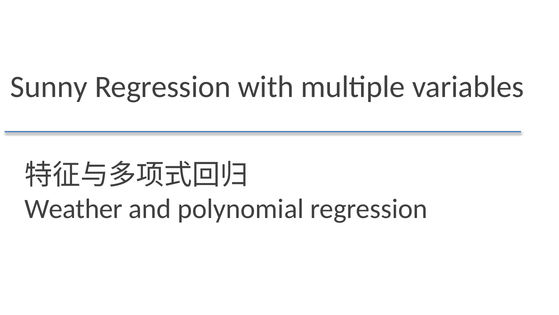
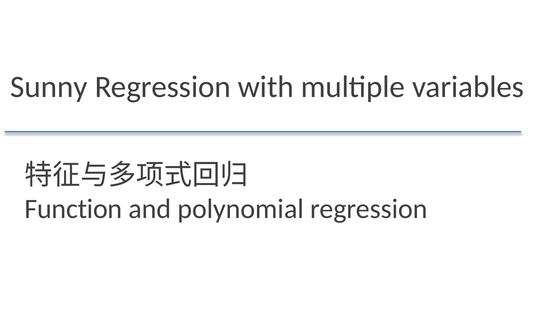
Weather: Weather -> Function (73, 209)
